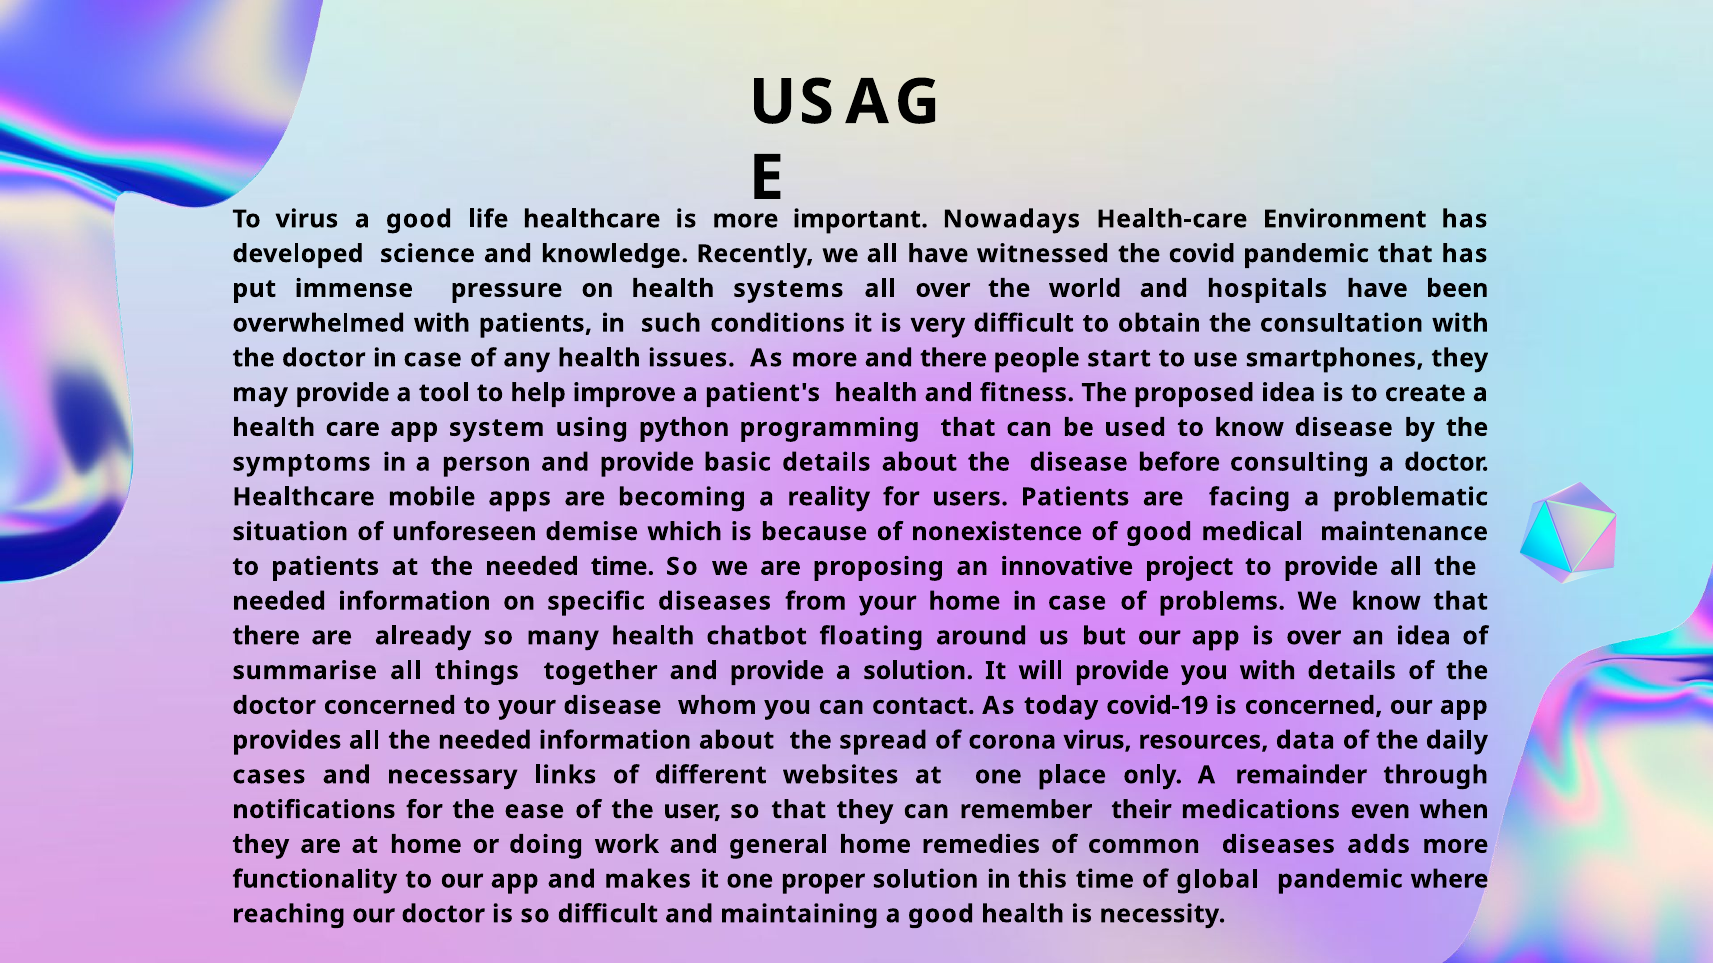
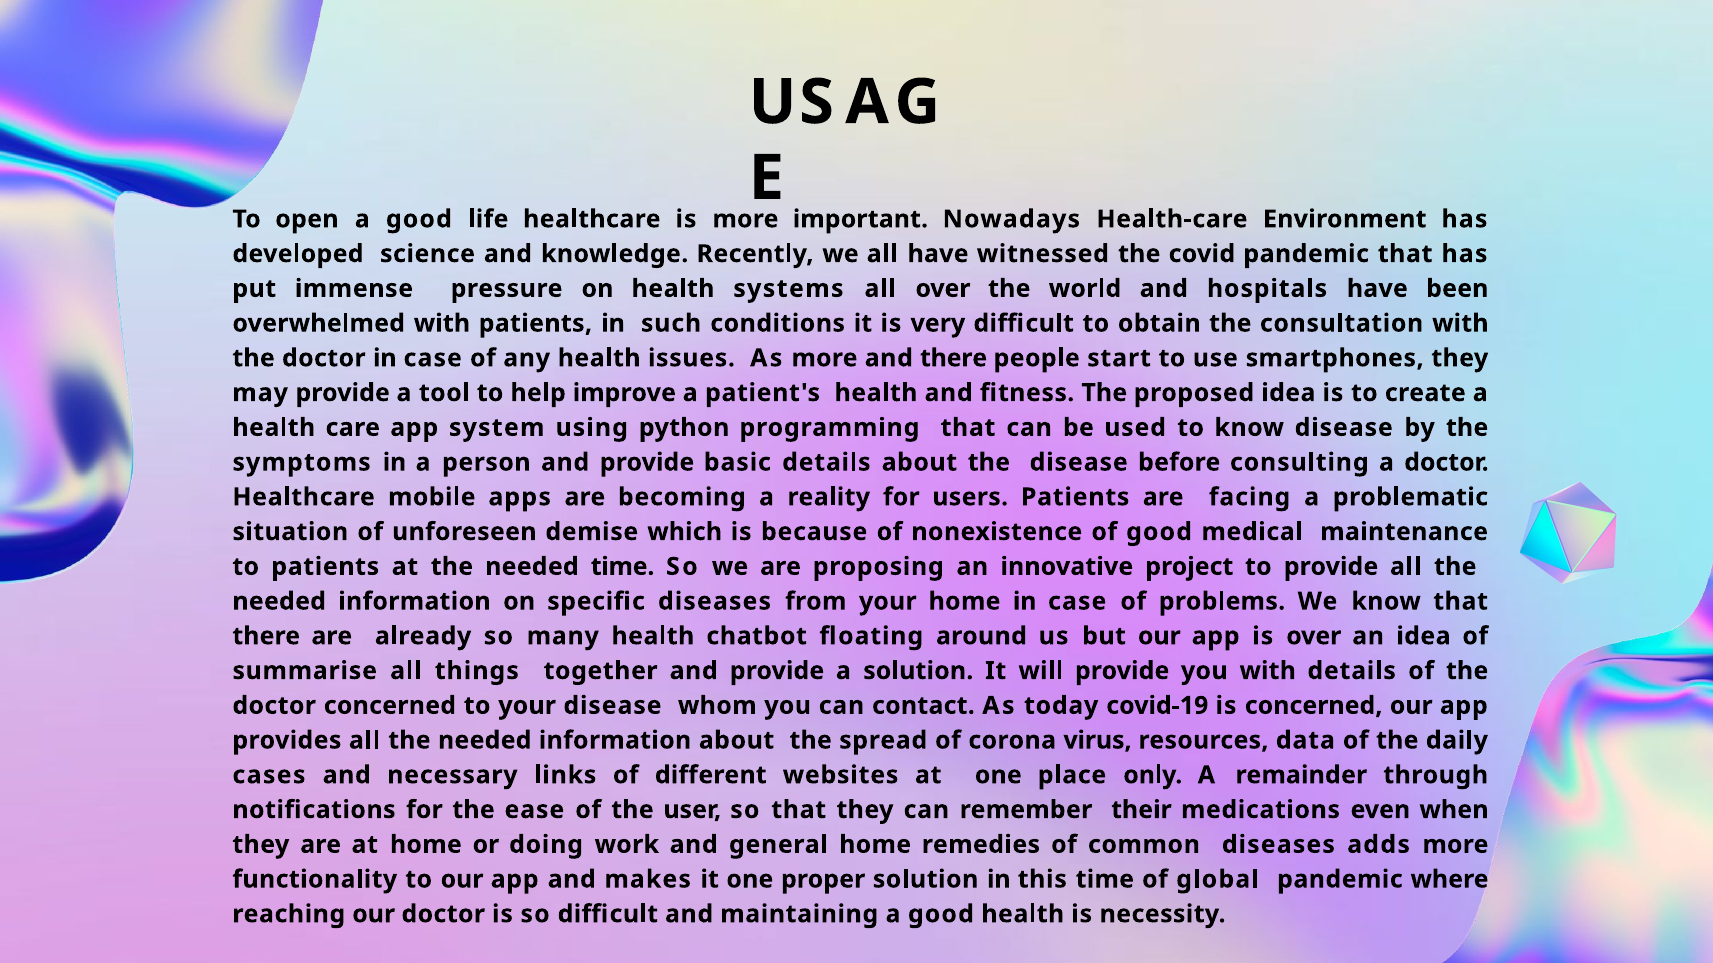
To virus: virus -> open (307, 219)
